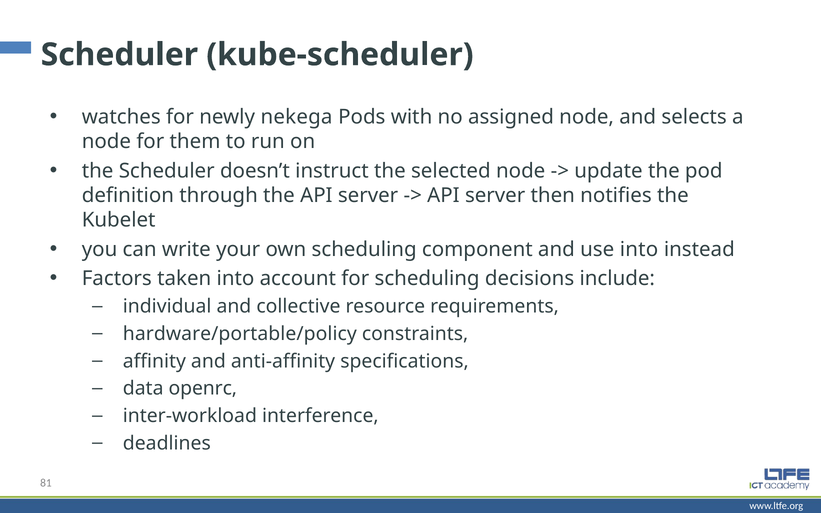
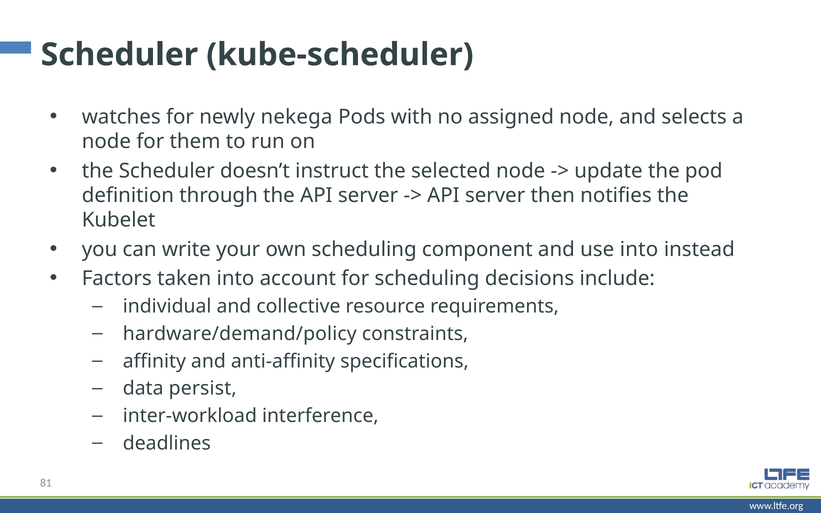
hardware/portable/policy: hardware/portable/policy -> hardware/demand/policy (240, 334)
openrc: openrc -> persist (203, 389)
